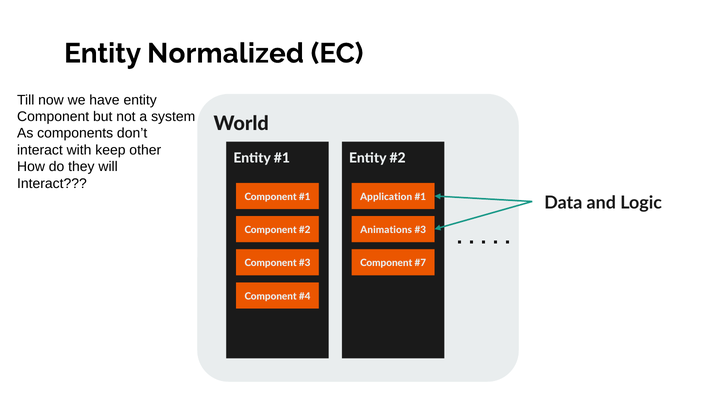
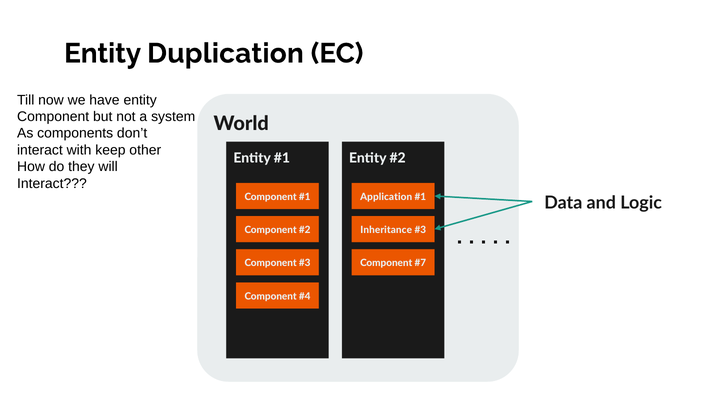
Normalized: Normalized -> Duplication (225, 53)
Animations: Animations -> Inheritance (386, 230)
